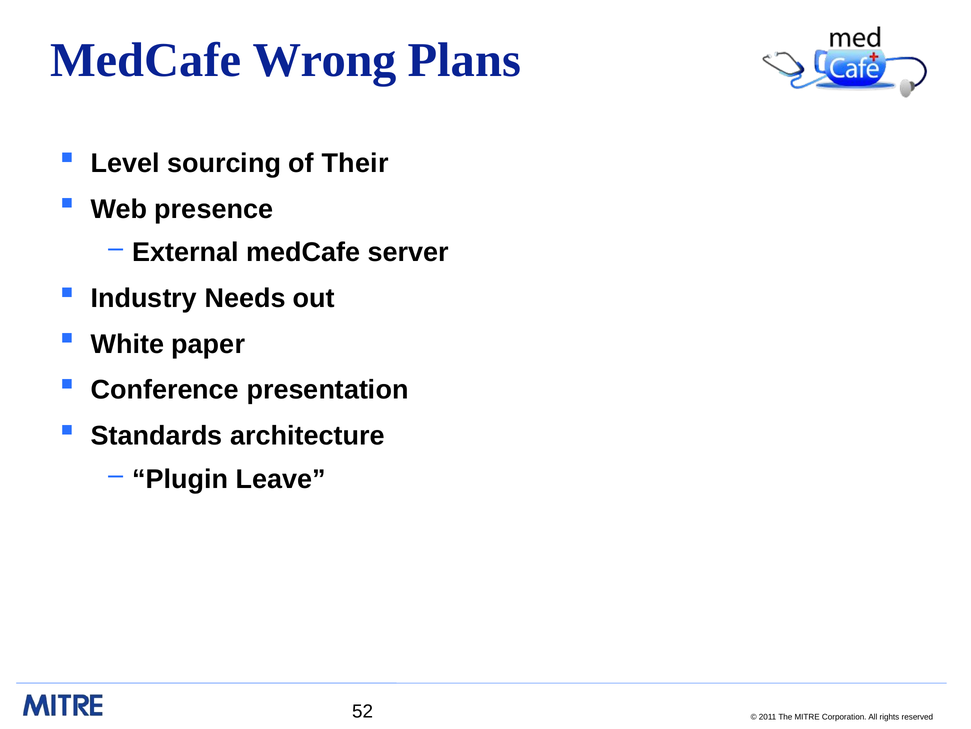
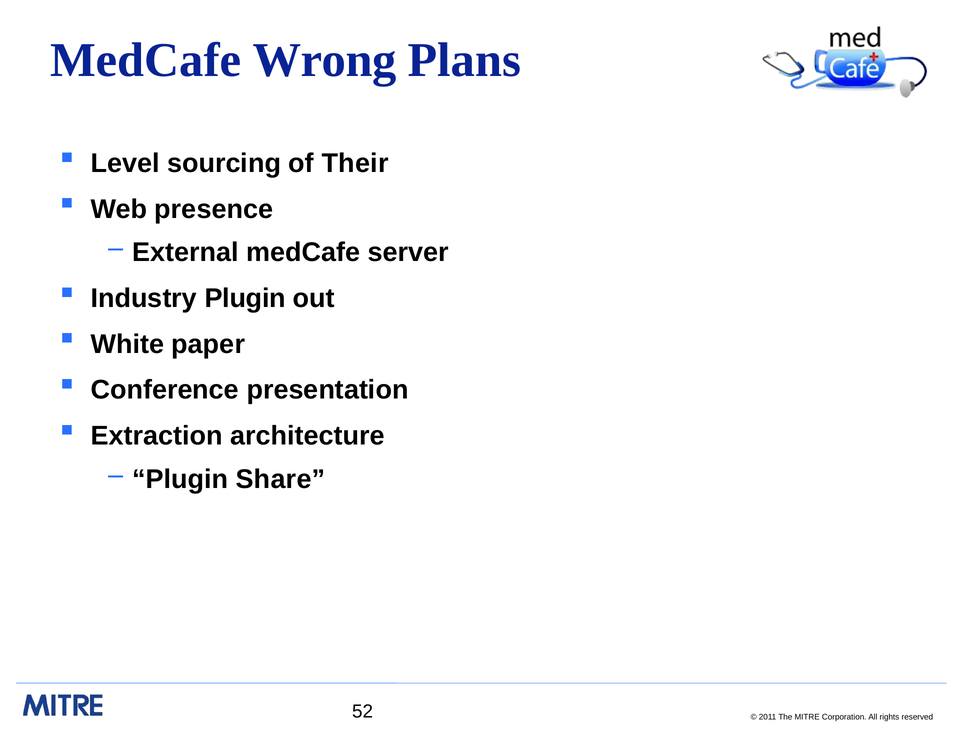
Industry Needs: Needs -> Plugin (245, 298)
Standards: Standards -> Extraction (157, 435)
Leave: Leave -> Share (280, 479)
